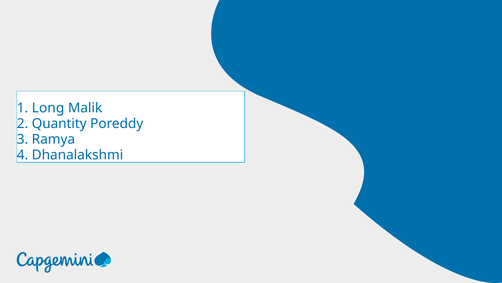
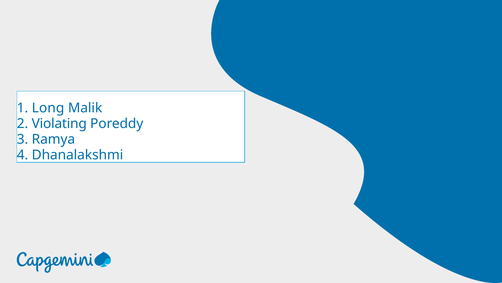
Quantity: Quantity -> Violating (59, 123)
